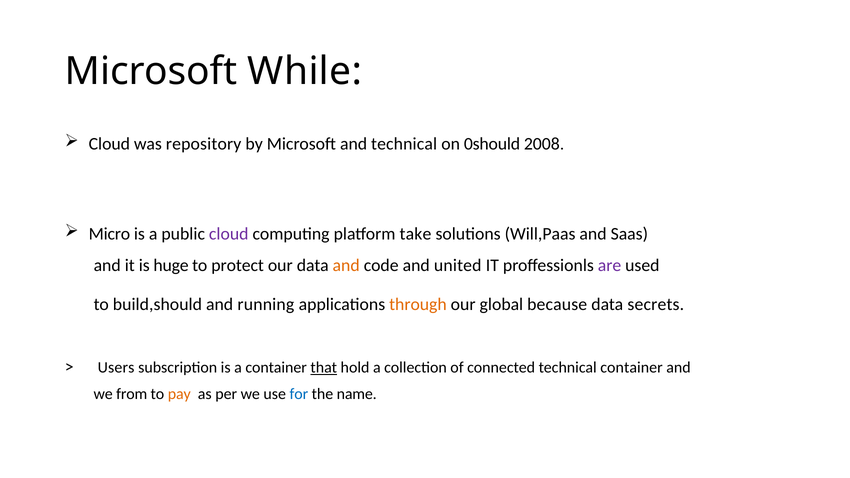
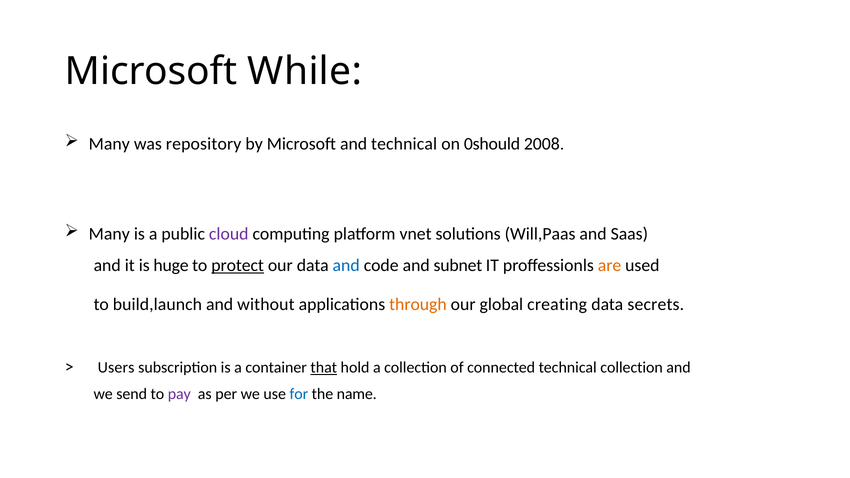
Cloud: Cloud -> Many (109, 144)
Micro: Micro -> Many (109, 234)
take: take -> vnet (416, 234)
protect underline: none -> present (238, 266)
and colour: orange -> blue (346, 266)
united: united -> subnet (458, 266)
are colour: purple -> orange (610, 266)
build,should: build,should -> build,launch (157, 304)
running: running -> without (266, 304)
because: because -> creating (557, 304)
technical container: container -> collection (632, 368)
from: from -> send (132, 394)
pay colour: orange -> purple (179, 394)
